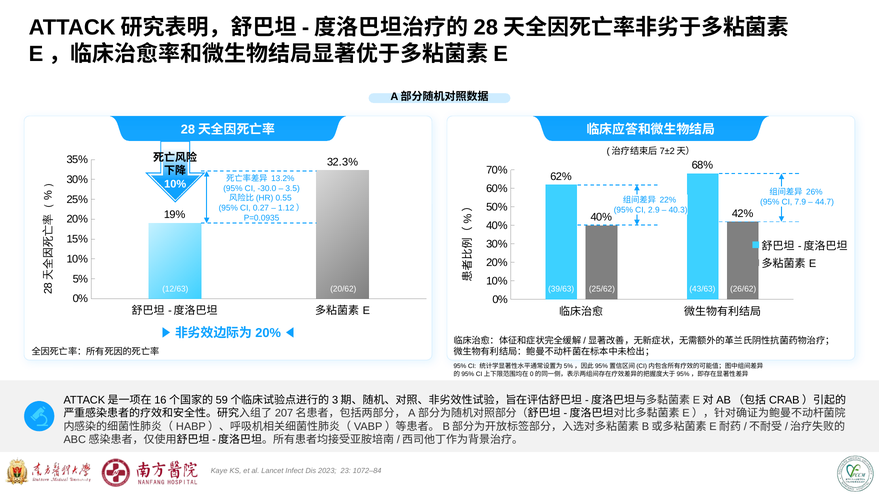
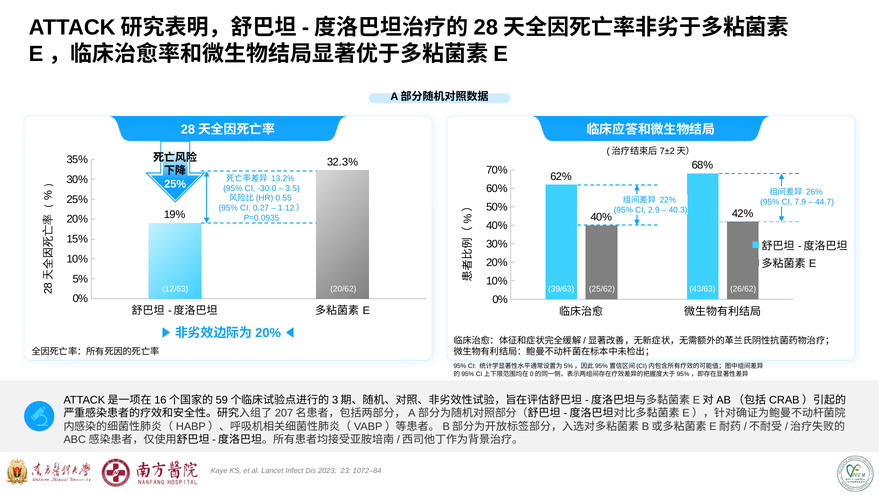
10%: 10% -> 25% (175, 184)
